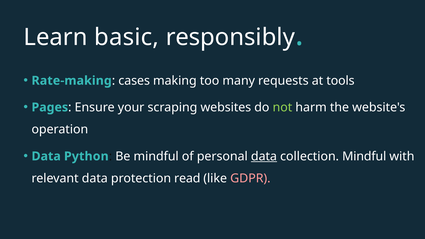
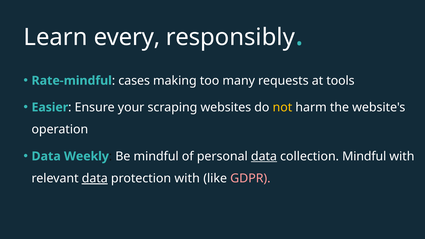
basic: basic -> every (127, 37)
Rate-making: Rate-making -> Rate-mindful (72, 81)
Pages: Pages -> Easier (50, 107)
not colour: light green -> yellow (282, 107)
Python: Python -> Weekly (86, 156)
data underline: none -> present (95, 179)
protection read: read -> with (187, 179)
